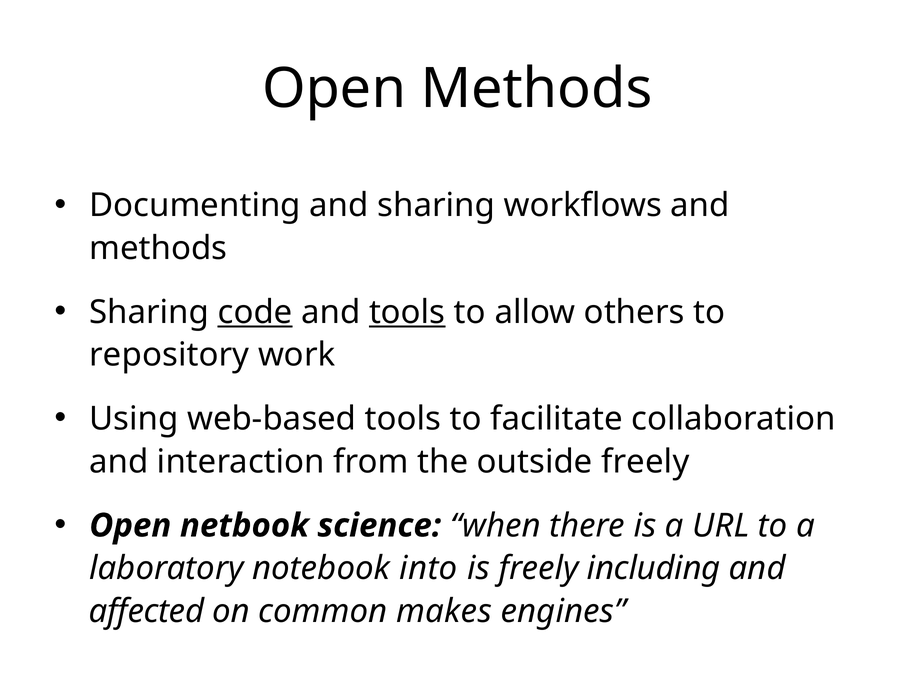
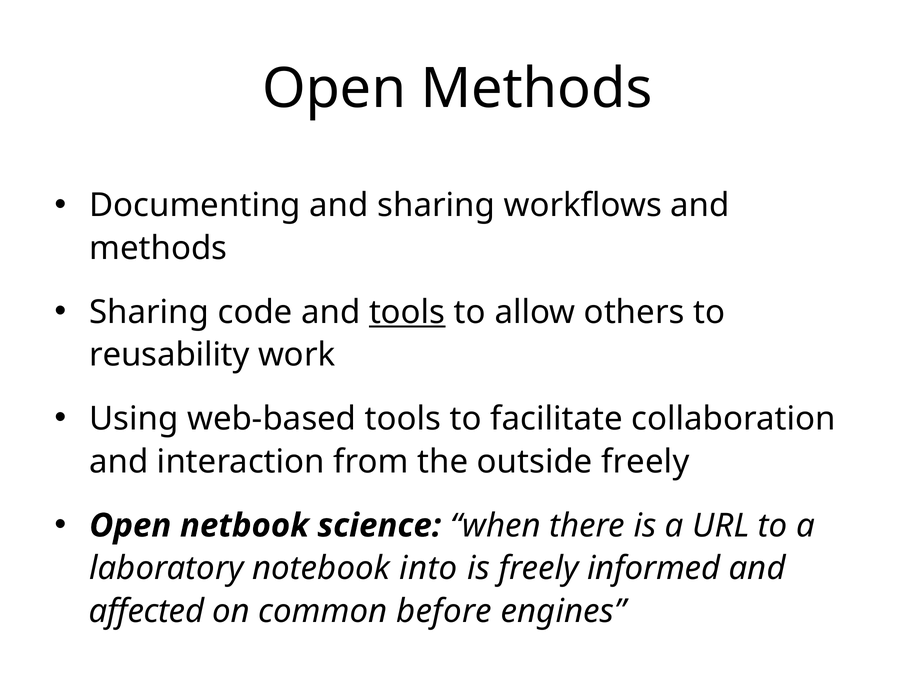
code underline: present -> none (255, 312)
repository: repository -> reusability (169, 355)
including: including -> informed (654, 568)
makes: makes -> before (444, 611)
